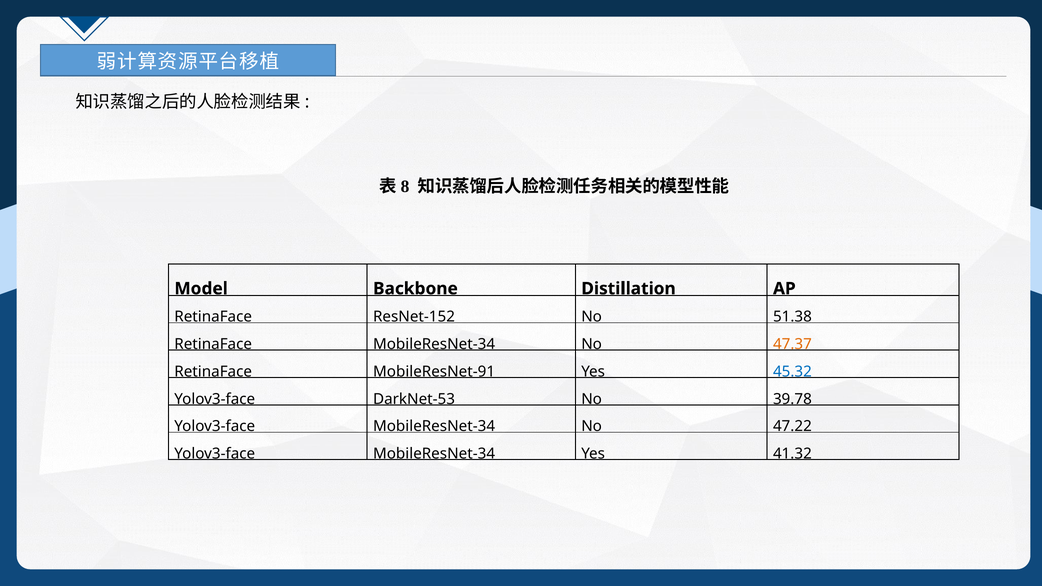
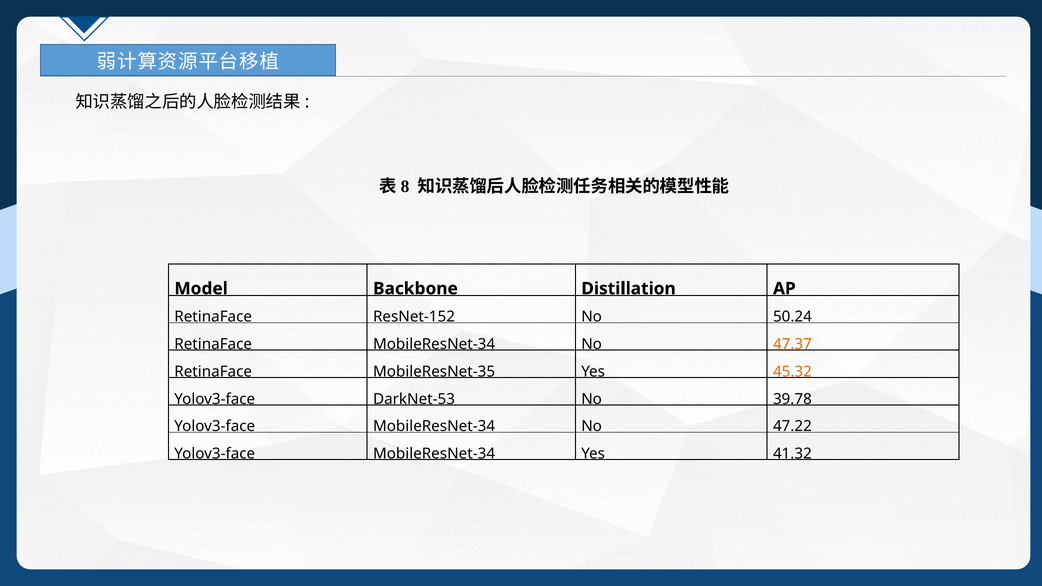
51.38: 51.38 -> 50.24 (792, 317)
MobileResNet-91: MobileResNet-91 -> MobileResNet-35 (434, 372)
45.32 colour: blue -> orange (792, 372)
